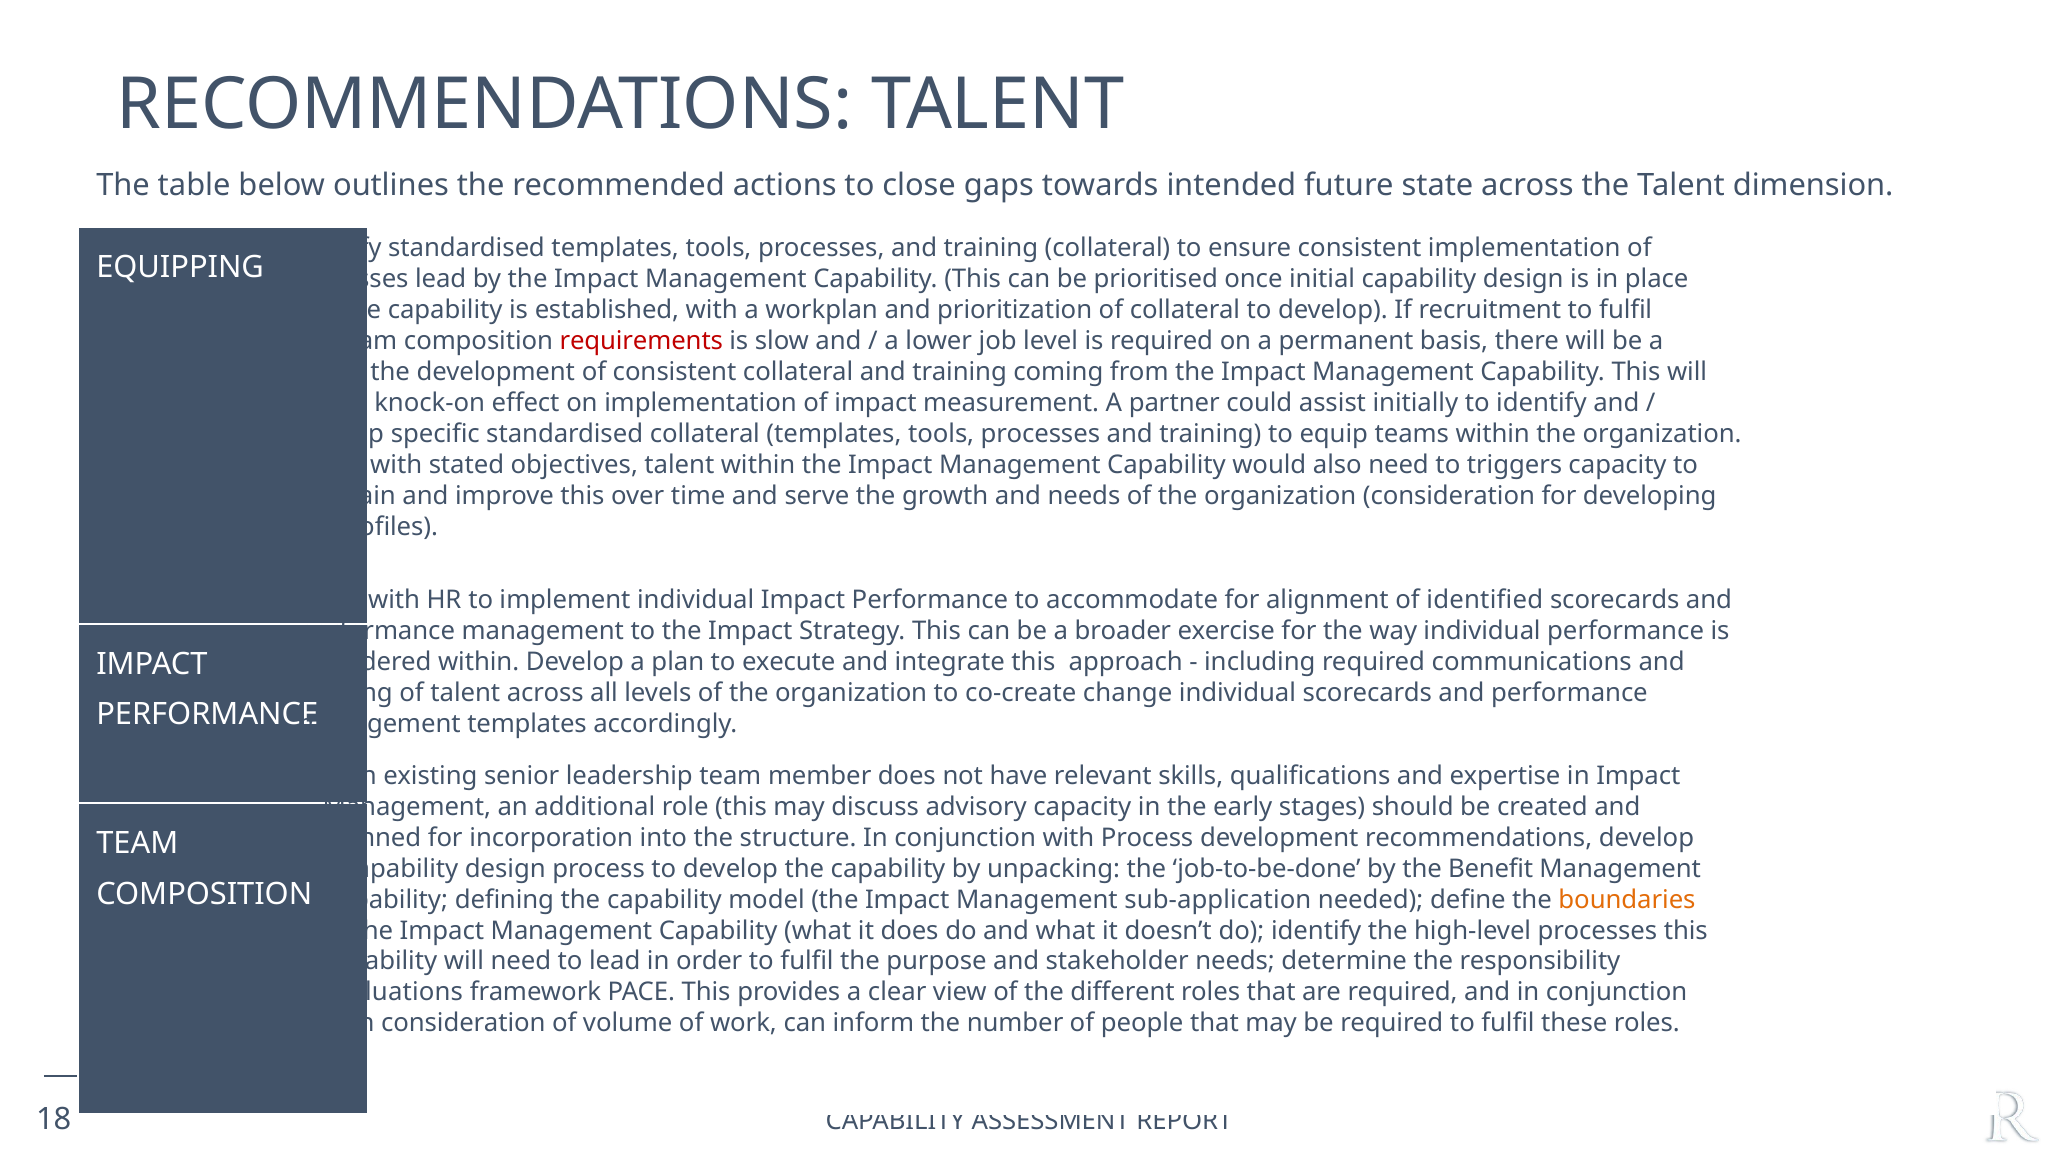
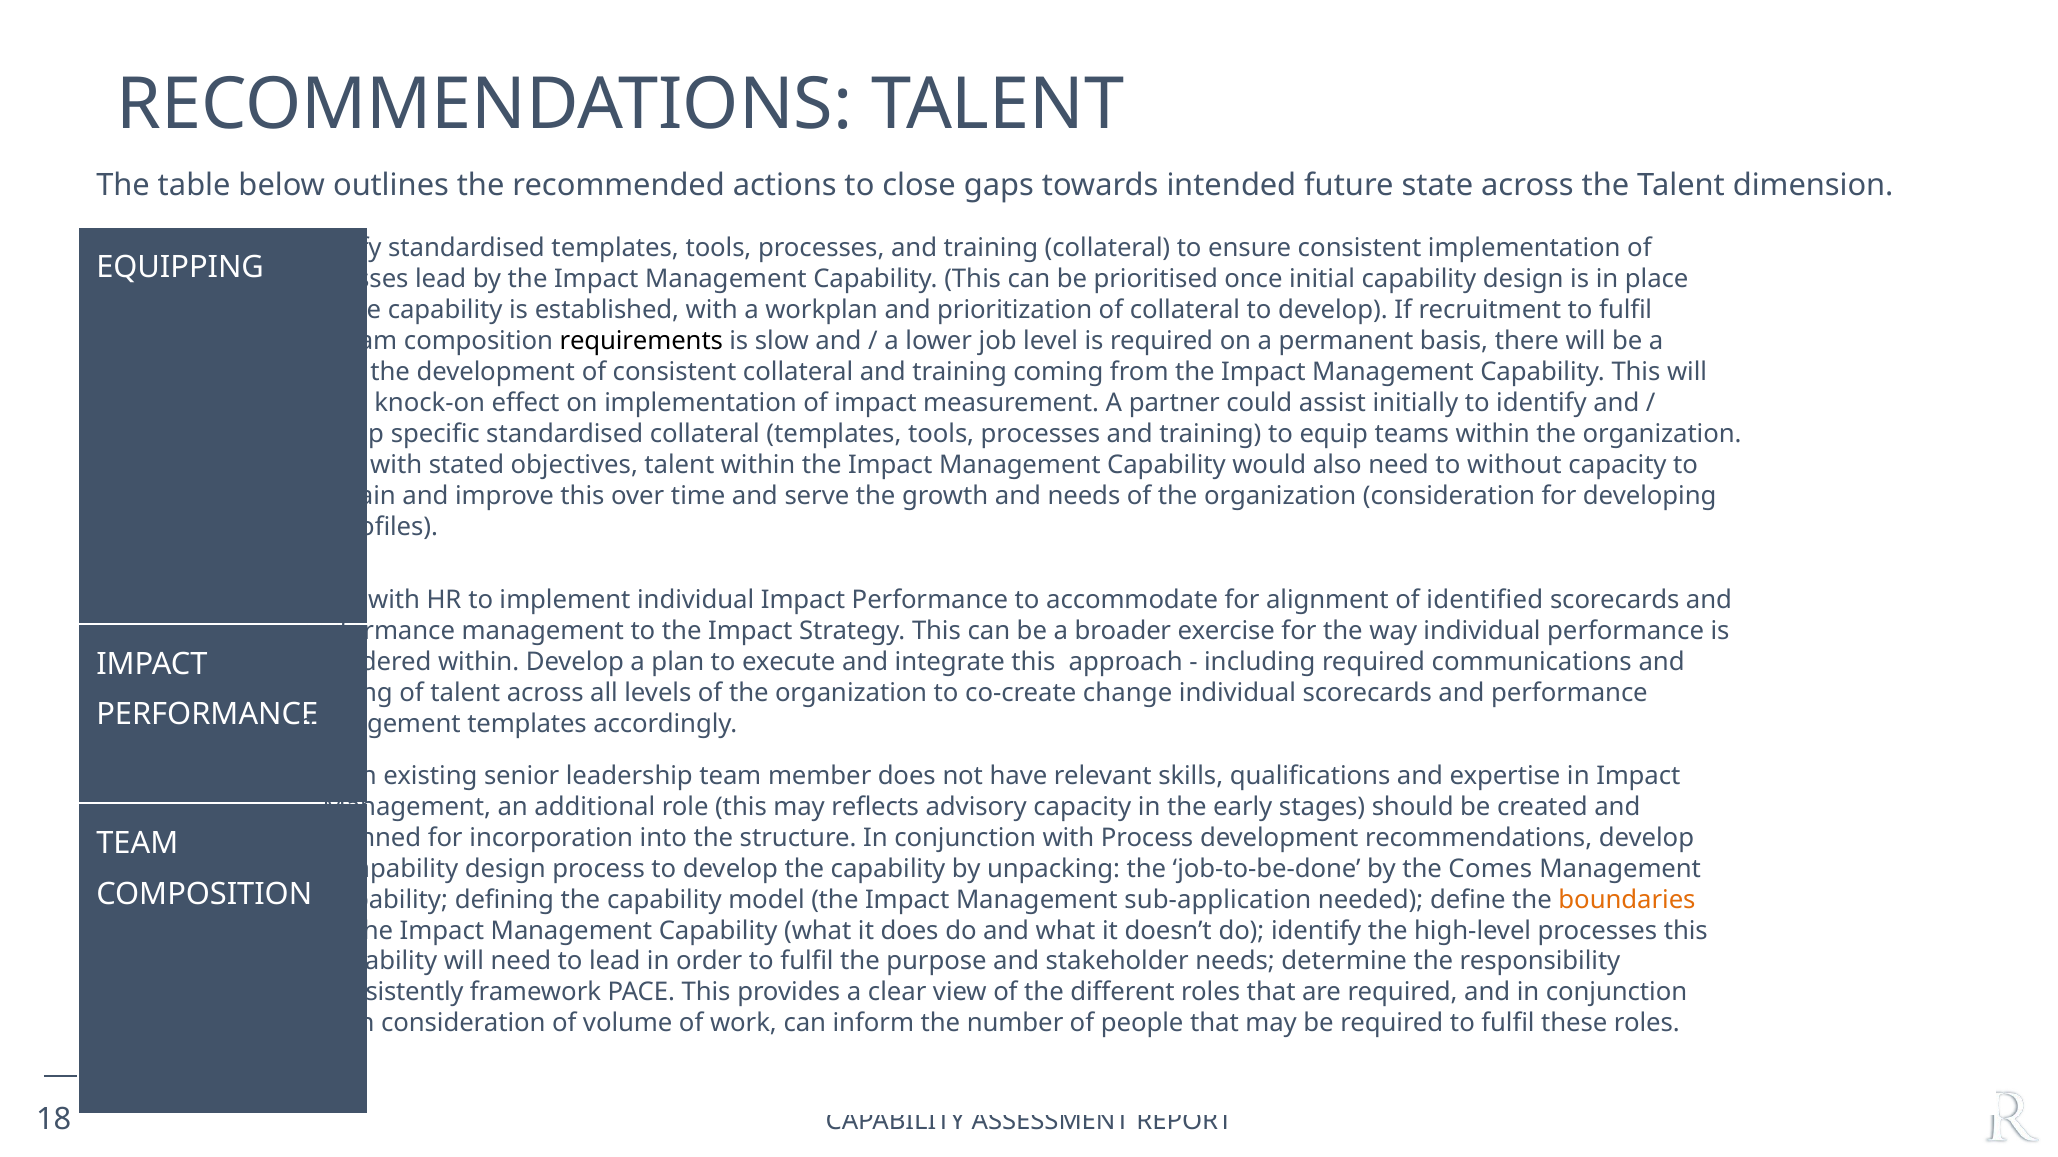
requirements colour: red -> black (641, 341)
triggers: triggers -> without (1514, 465)
discuss: discuss -> reflects (875, 807)
Benefit: Benefit -> Comes (1490, 869)
evaluations: evaluations -> consistently (393, 993)
